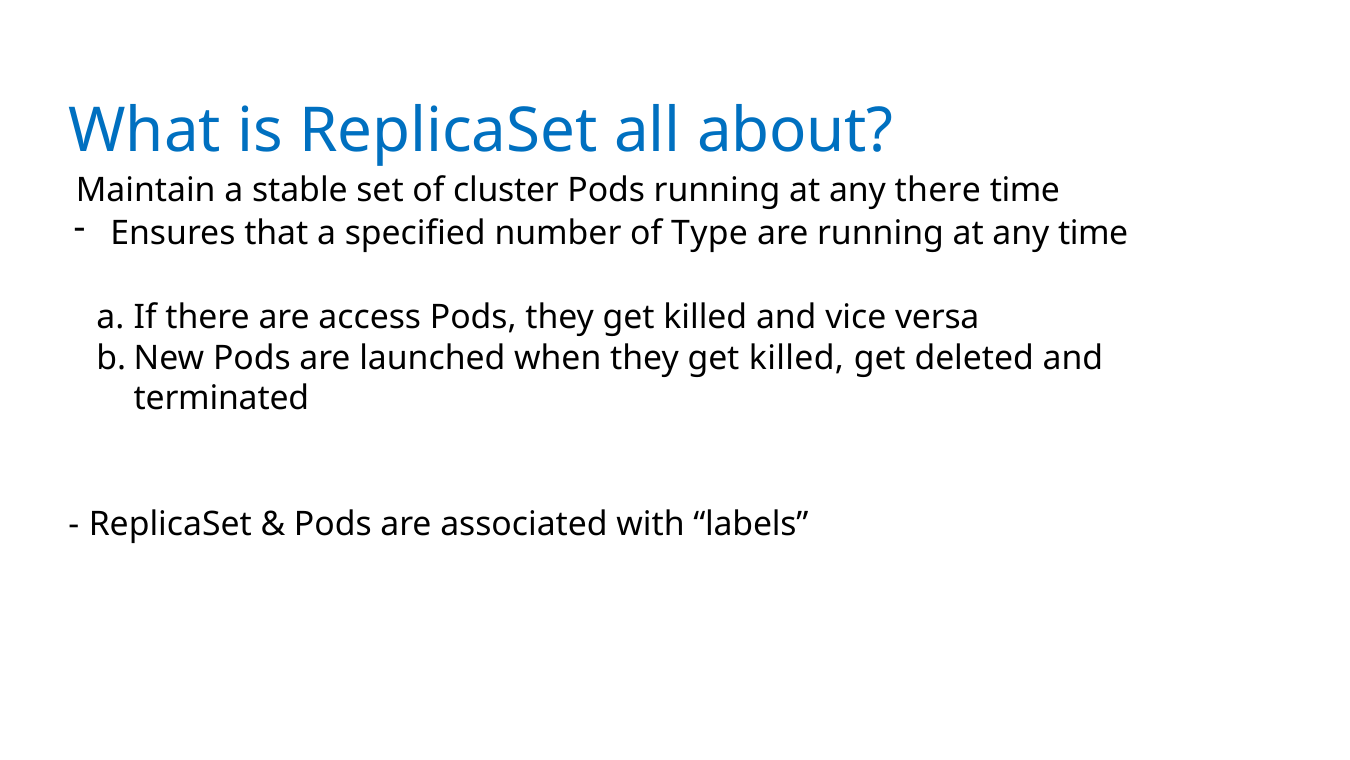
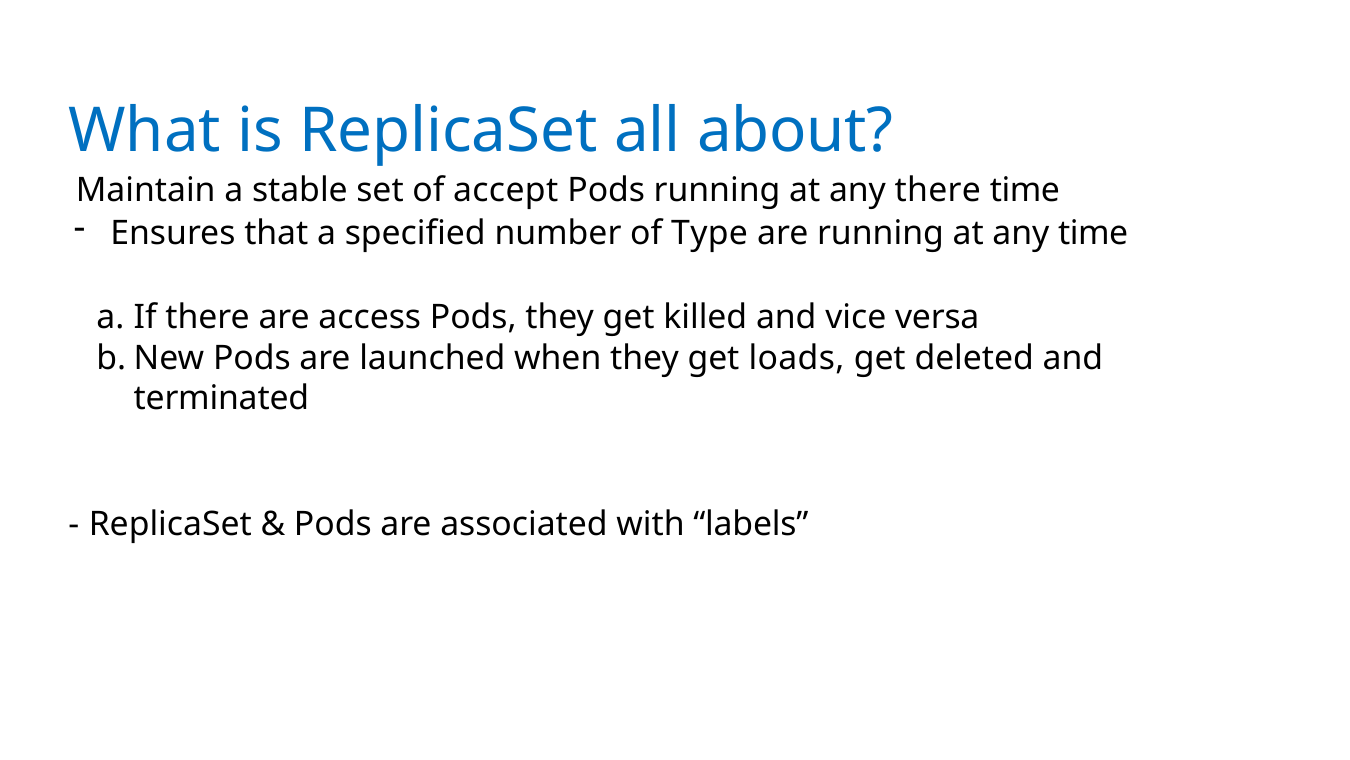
cluster: cluster -> accept (506, 191)
when they get killed: killed -> loads (796, 358)
